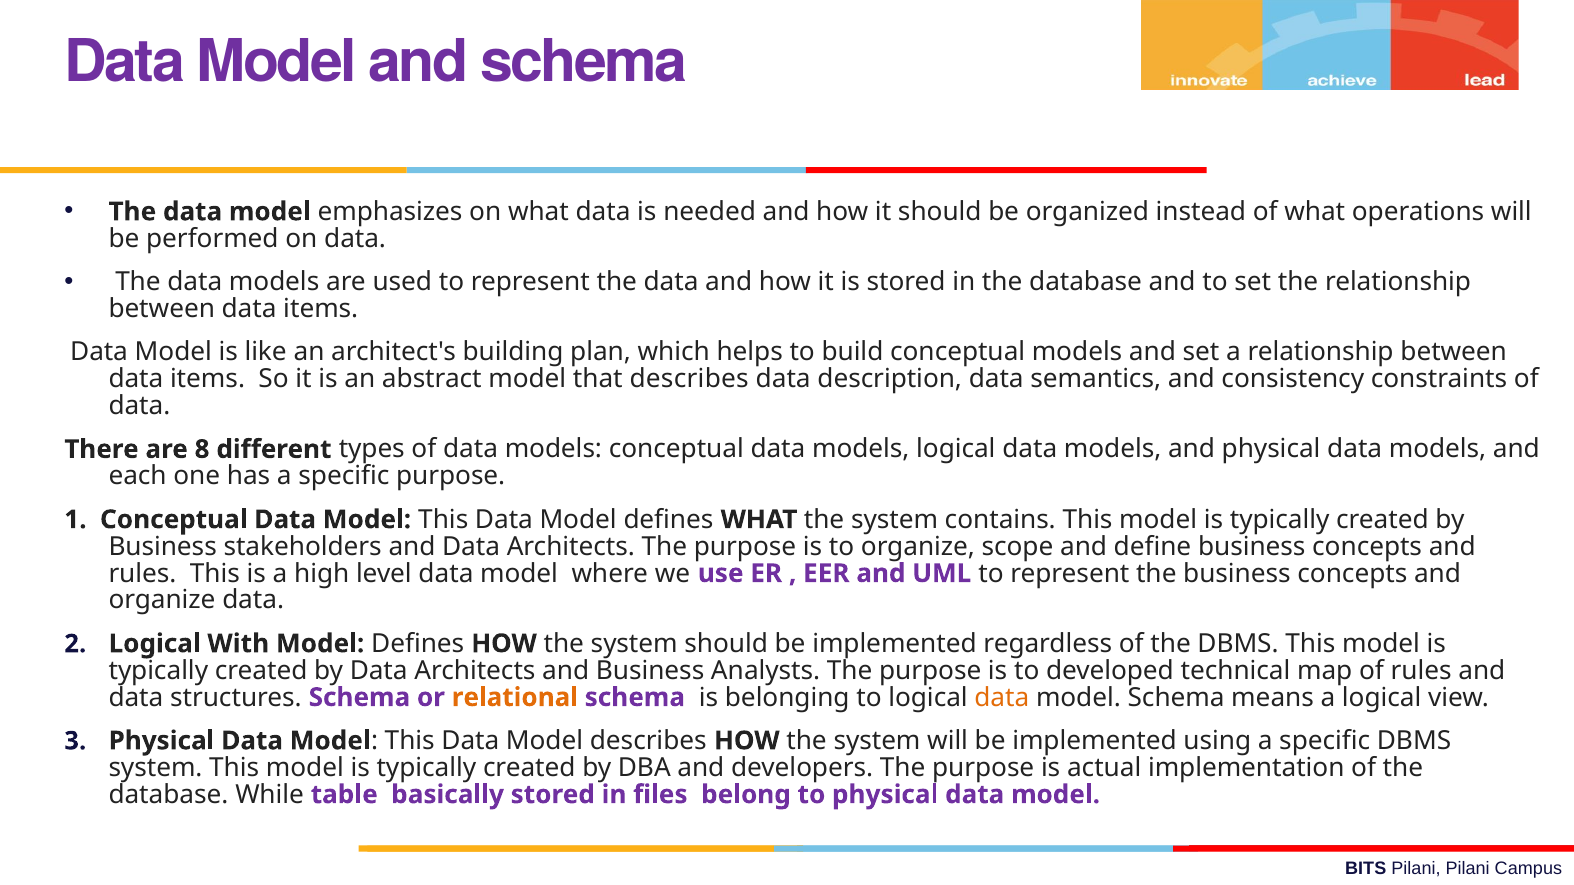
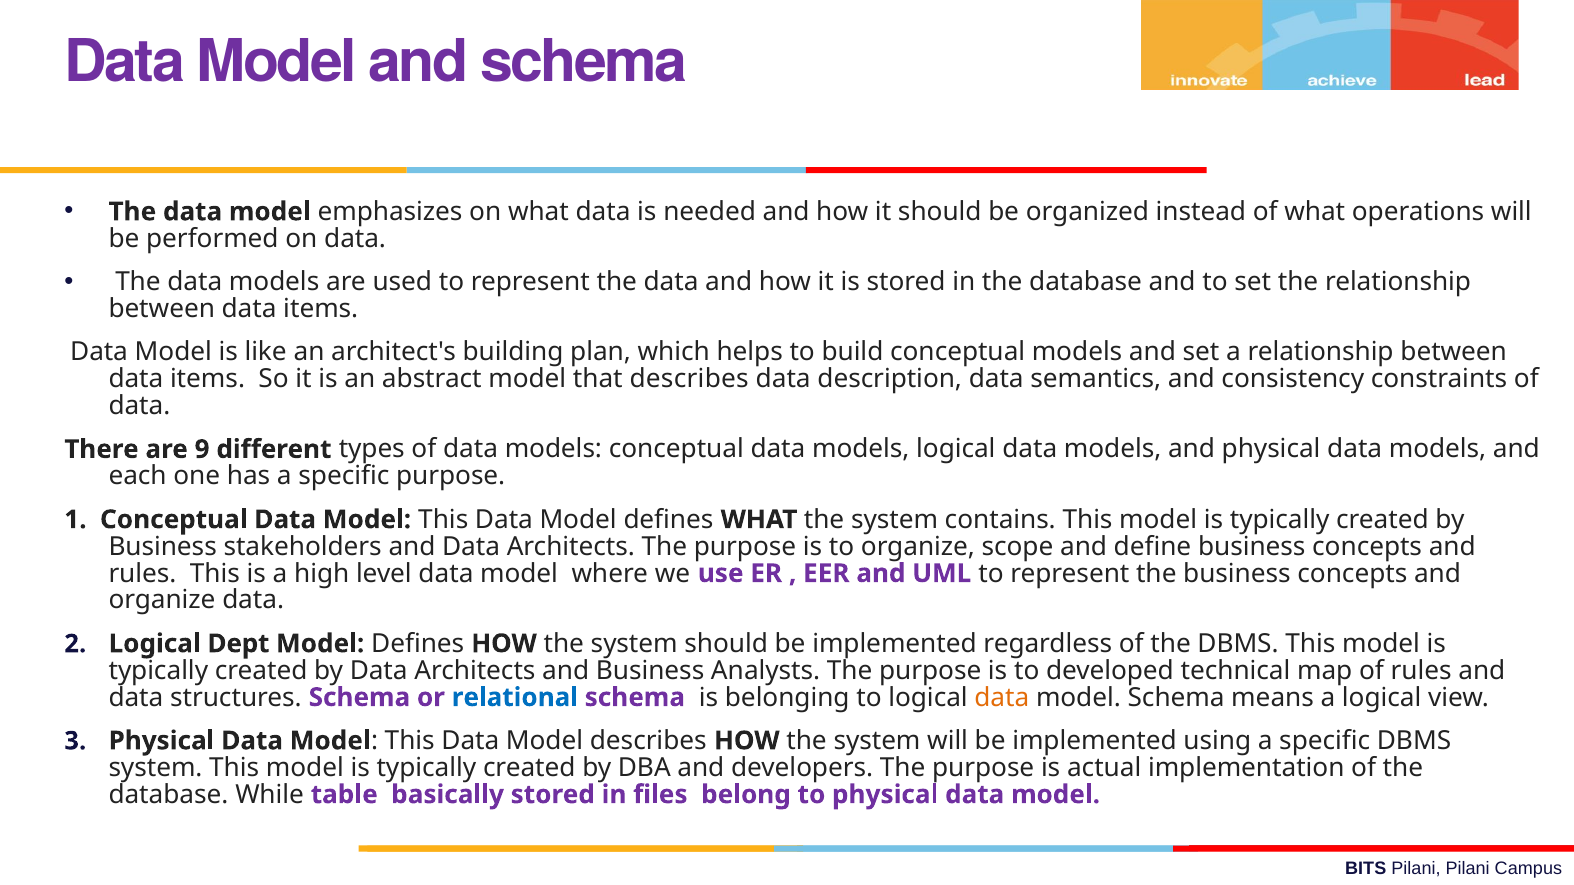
8: 8 -> 9 (202, 450)
With: With -> Dept (238, 644)
relational colour: orange -> blue (515, 698)
